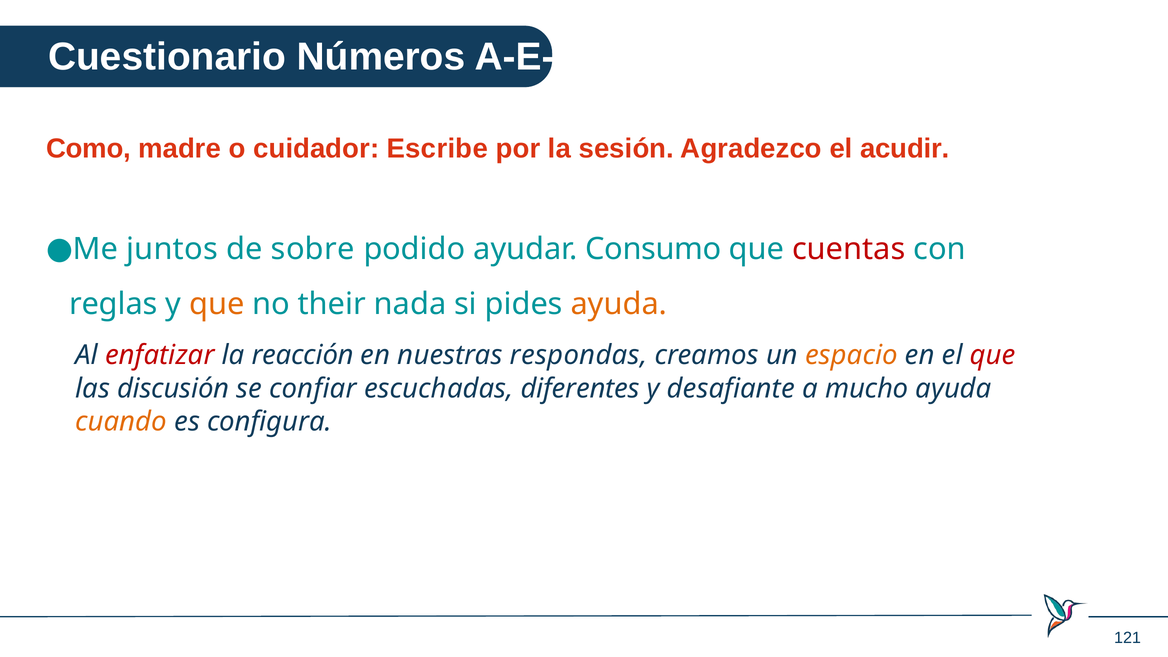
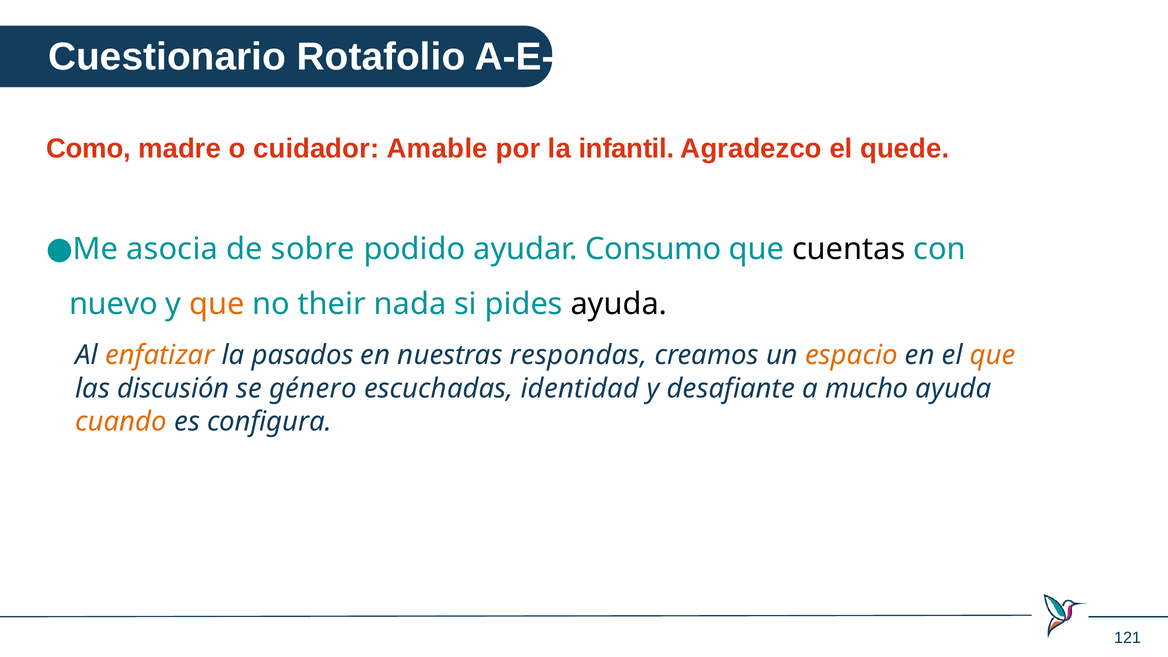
Números: Números -> Rotafolio (381, 57)
Escribe: Escribe -> Amable (437, 148)
sesión: sesión -> infantil (626, 148)
acudir: acudir -> quede (905, 148)
juntos: juntos -> asocia (172, 249)
cuentas colour: red -> black (849, 249)
reglas: reglas -> nuevo (113, 304)
ayuda colour: orange -> black (619, 304)
enfatizar colour: red -> orange (160, 355)
reacción: reacción -> pasados (303, 355)
que colour: red -> orange (993, 355)
confiar: confiar -> género (313, 388)
diferentes: diferentes -> identidad (580, 388)
